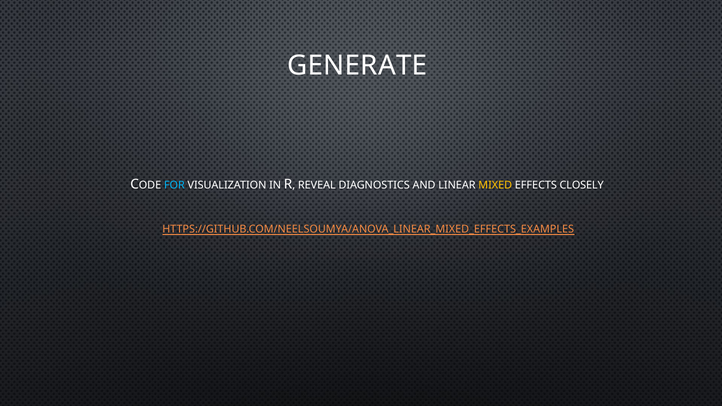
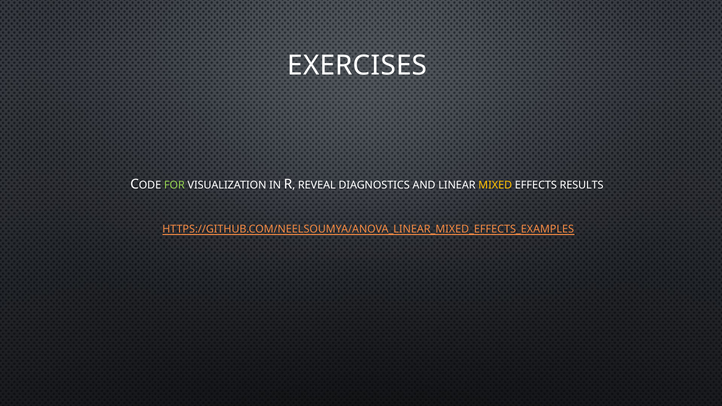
GENERATE: GENERATE -> EXERCISES (357, 65)
FOR colour: light blue -> light green (174, 185)
CLOSELY: CLOSELY -> RESULTS (582, 185)
